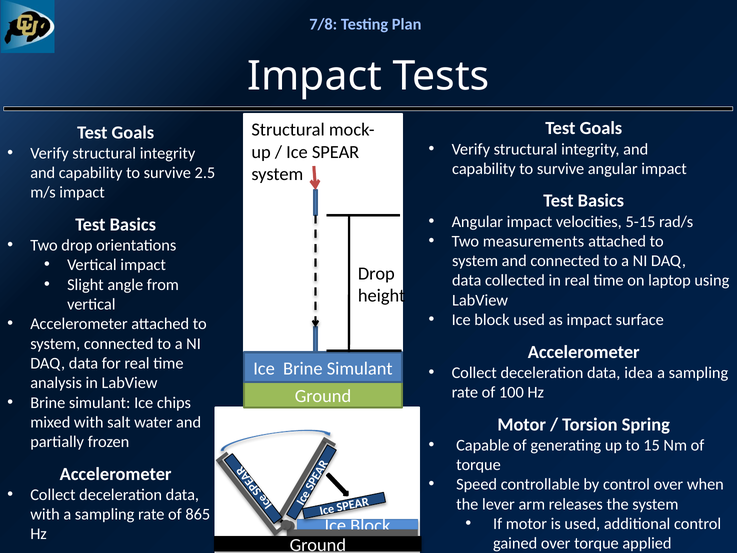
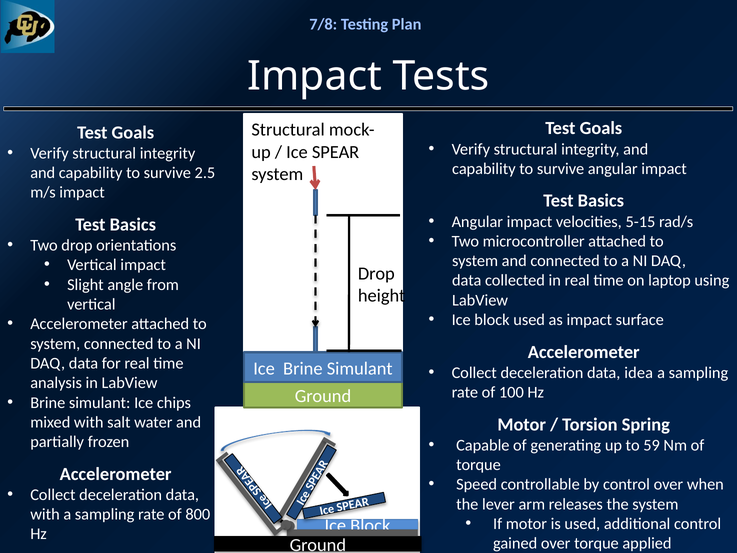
measurements: measurements -> microcontroller (534, 241)
15: 15 -> 59 (652, 445)
865: 865 -> 800 (198, 514)
